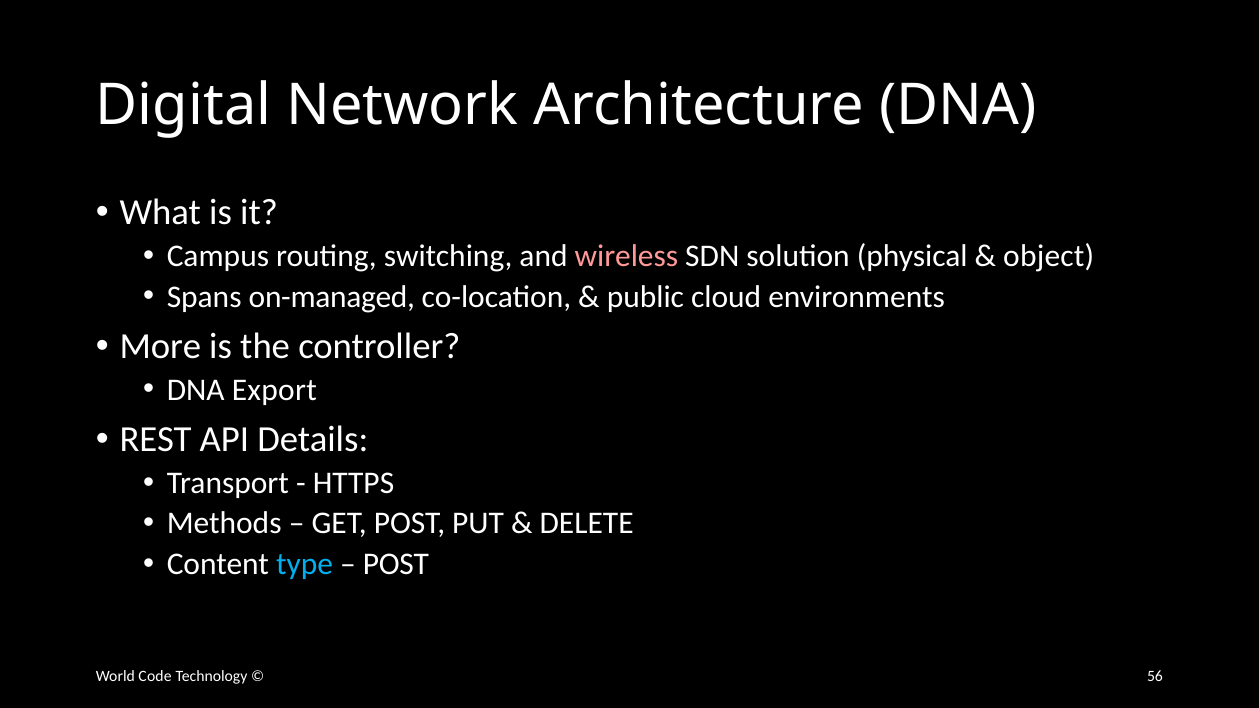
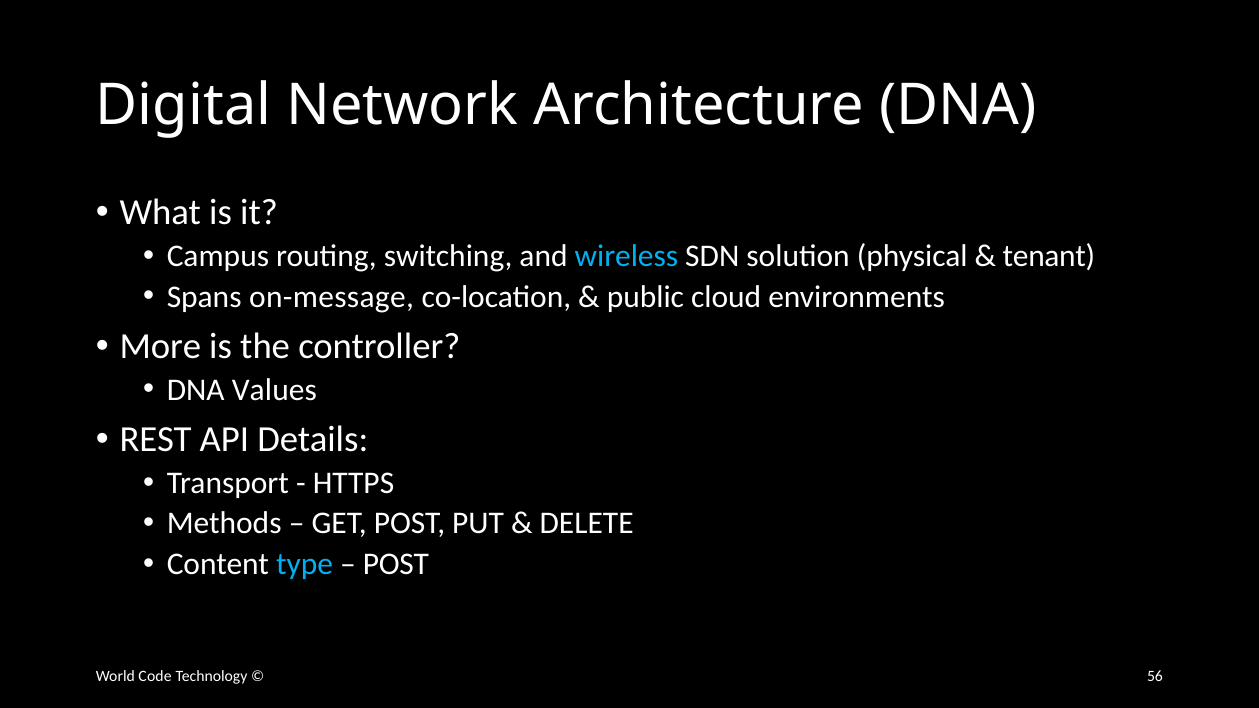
wireless colour: pink -> light blue (626, 256)
object: object -> tenant (1049, 256)
on-managed: on-managed -> on-message (332, 297)
Export: Export -> Values (274, 390)
